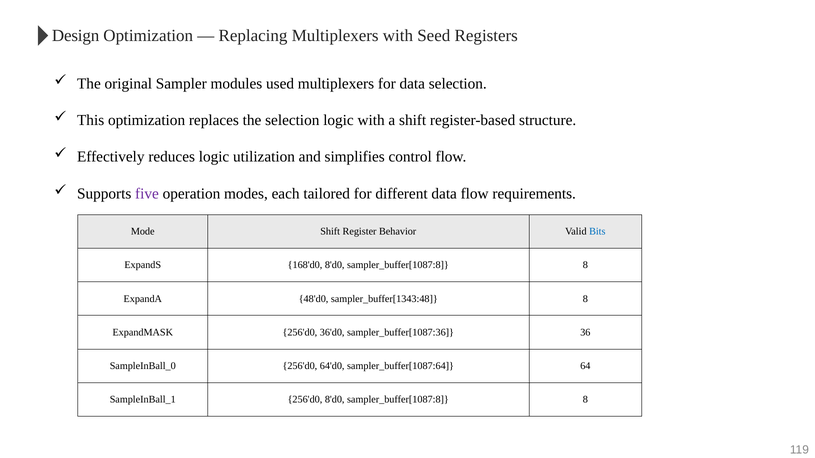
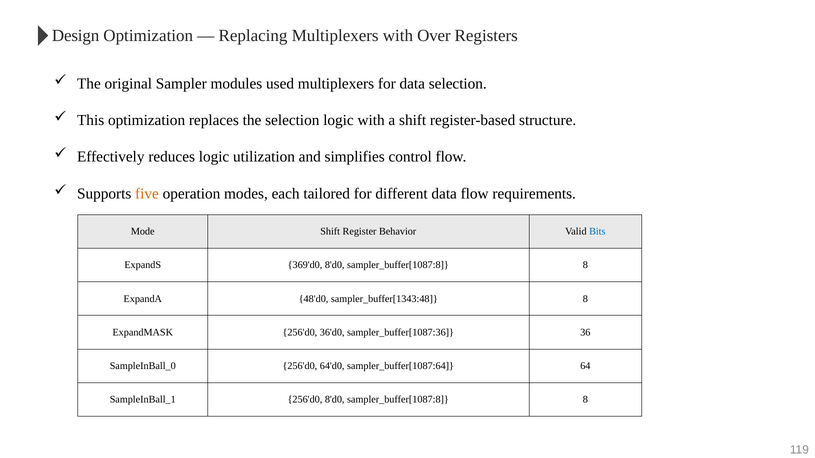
Seed: Seed -> Over (434, 36)
five colour: purple -> orange (147, 194)
168'd0: 168'd0 -> 369'd0 (305, 265)
